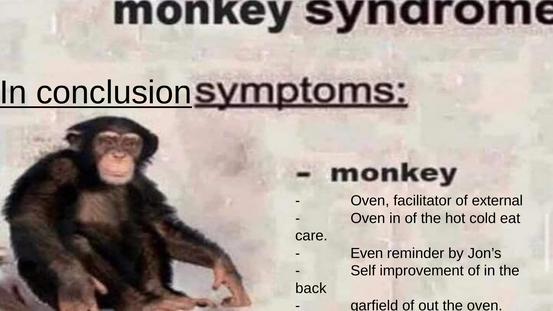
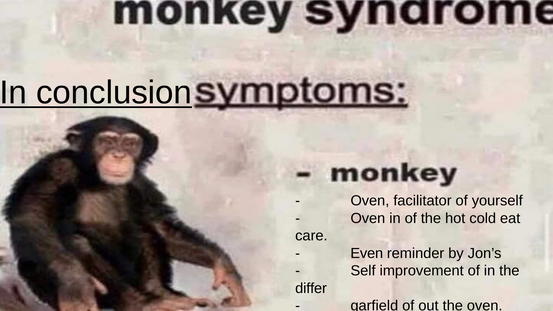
external: external -> yourself (497, 201)
back: back -> differ (311, 288)
